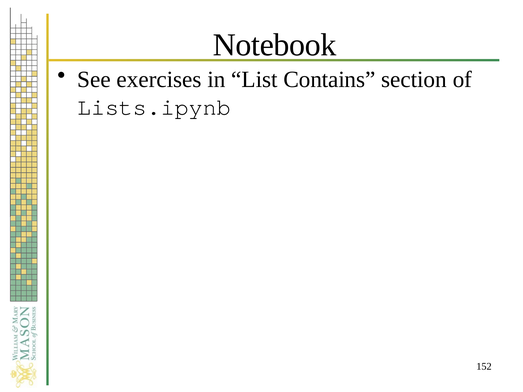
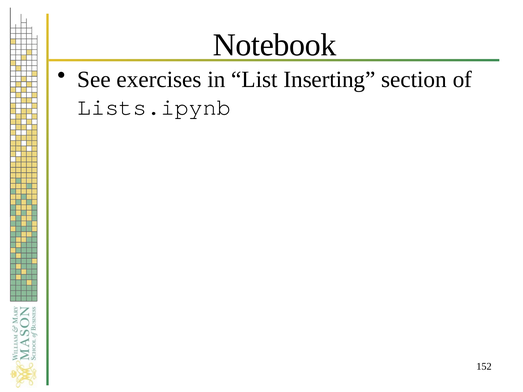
Contains: Contains -> Inserting (329, 79)
